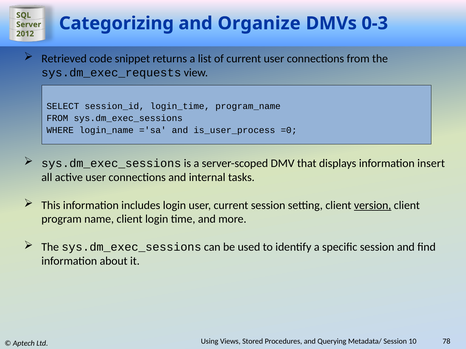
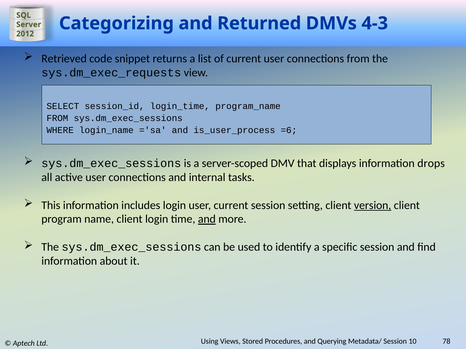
Organize: Organize -> Returned (259, 23)
0-3: 0-3 -> 4-3 (375, 23)
=0: =0 -> =6 (289, 131)
insert: insert -> drops (431, 164)
and underline: none -> present (207, 219)
